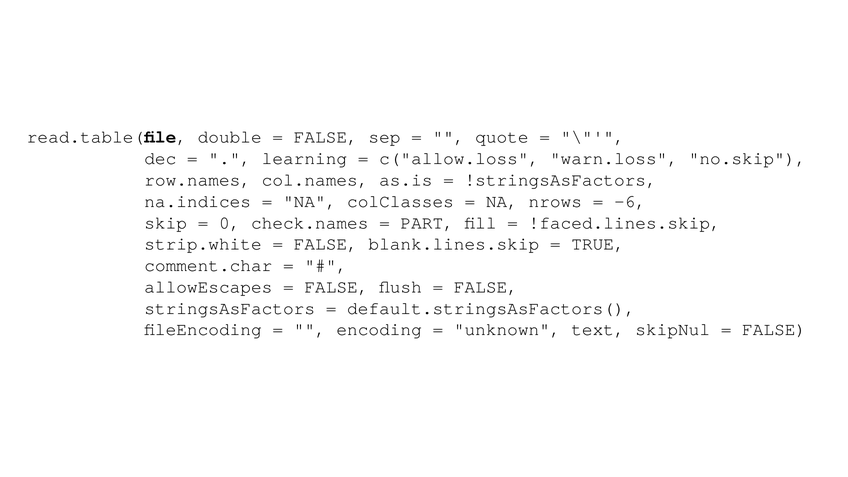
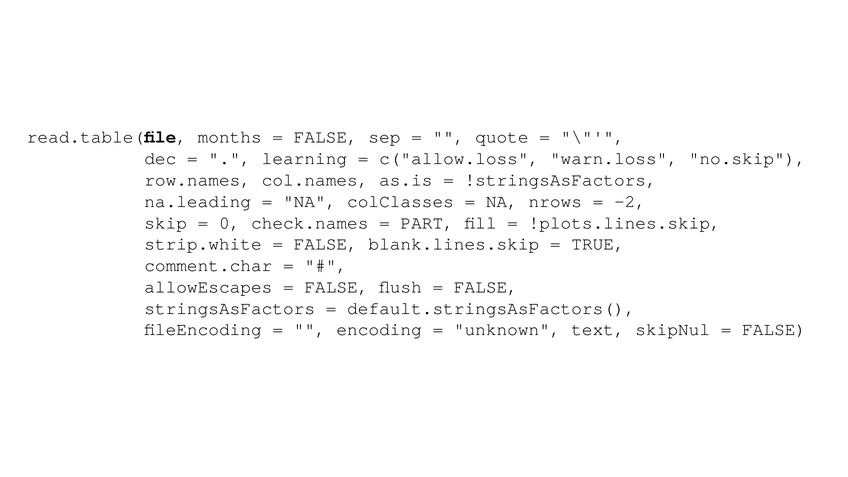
double: double -> months (230, 137)
na.indices: na.indices -> na.leading (198, 201)
-6: -6 -> -2 (630, 201)
!faced.lines.skip: !faced.lines.skip -> !plots.lines.skip (625, 223)
